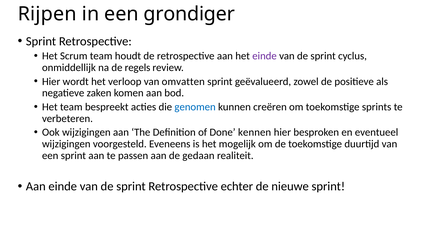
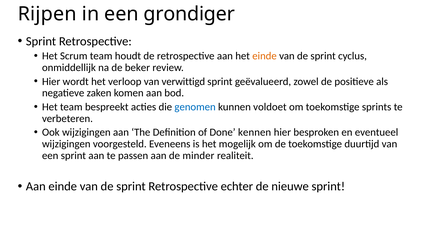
einde colour: purple -> orange (264, 56)
regels: regels -> beker (137, 68)
omvatten: omvatten -> verwittigd (183, 81)
creëren: creëren -> voldoet (270, 107)
gedaan: gedaan -> minder (198, 156)
